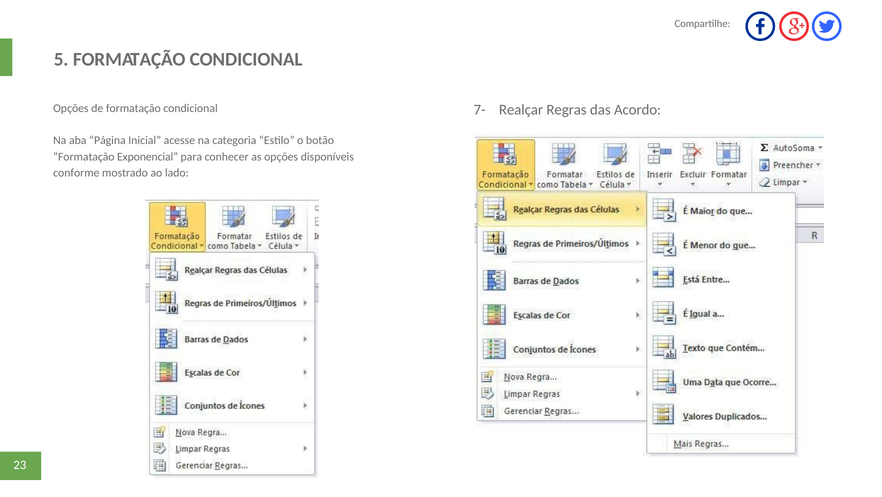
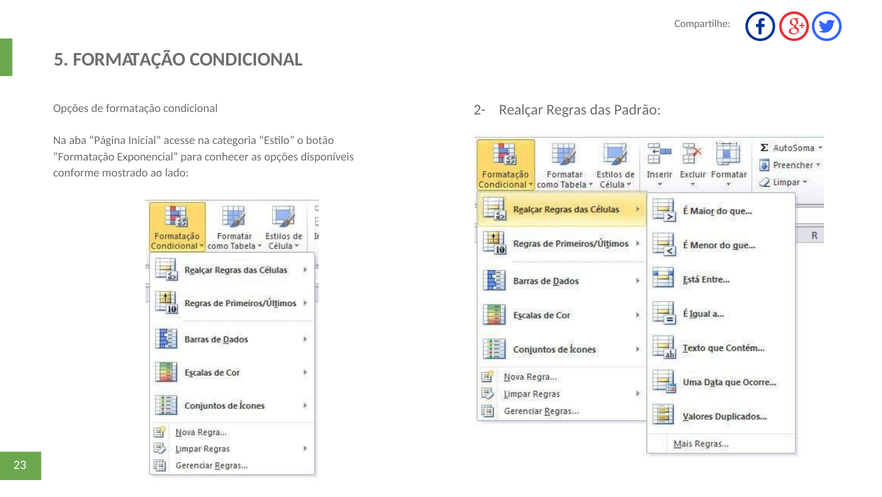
7-: 7- -> 2- (480, 110)
Acordo: Acordo -> Padrão (637, 110)
